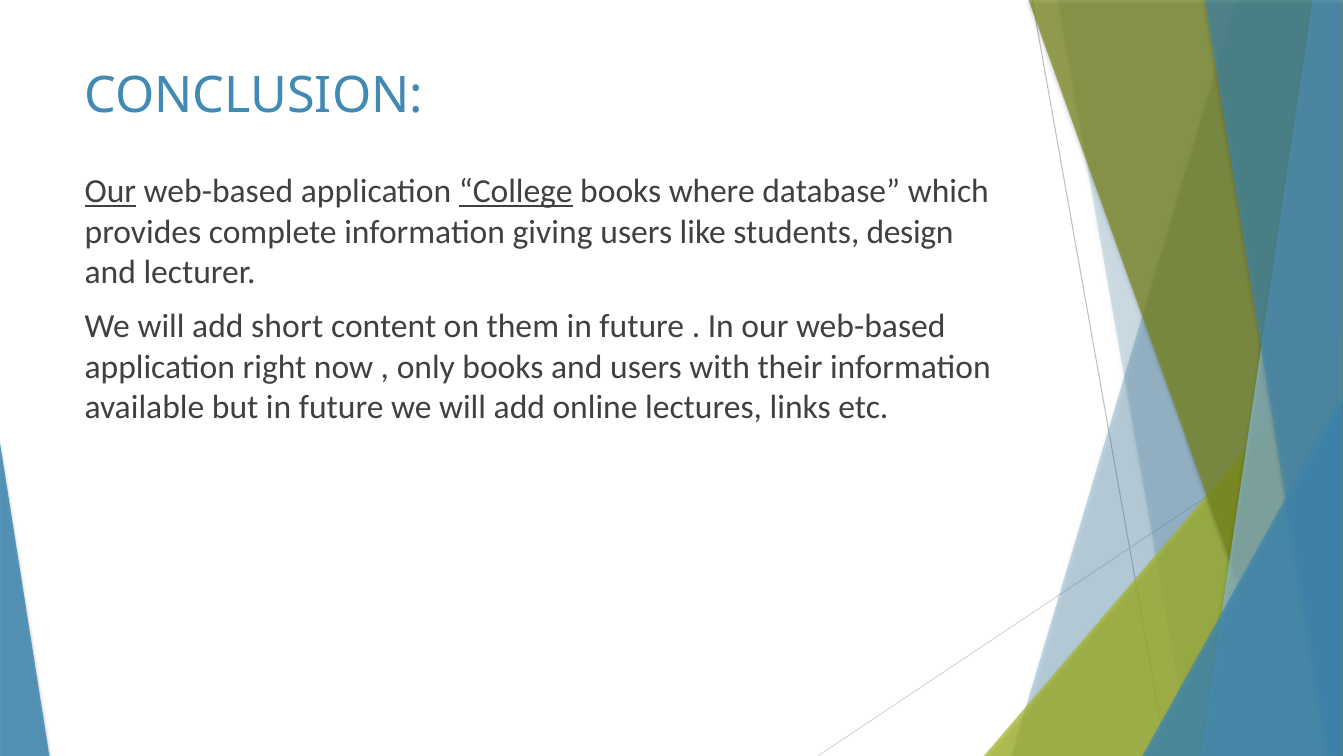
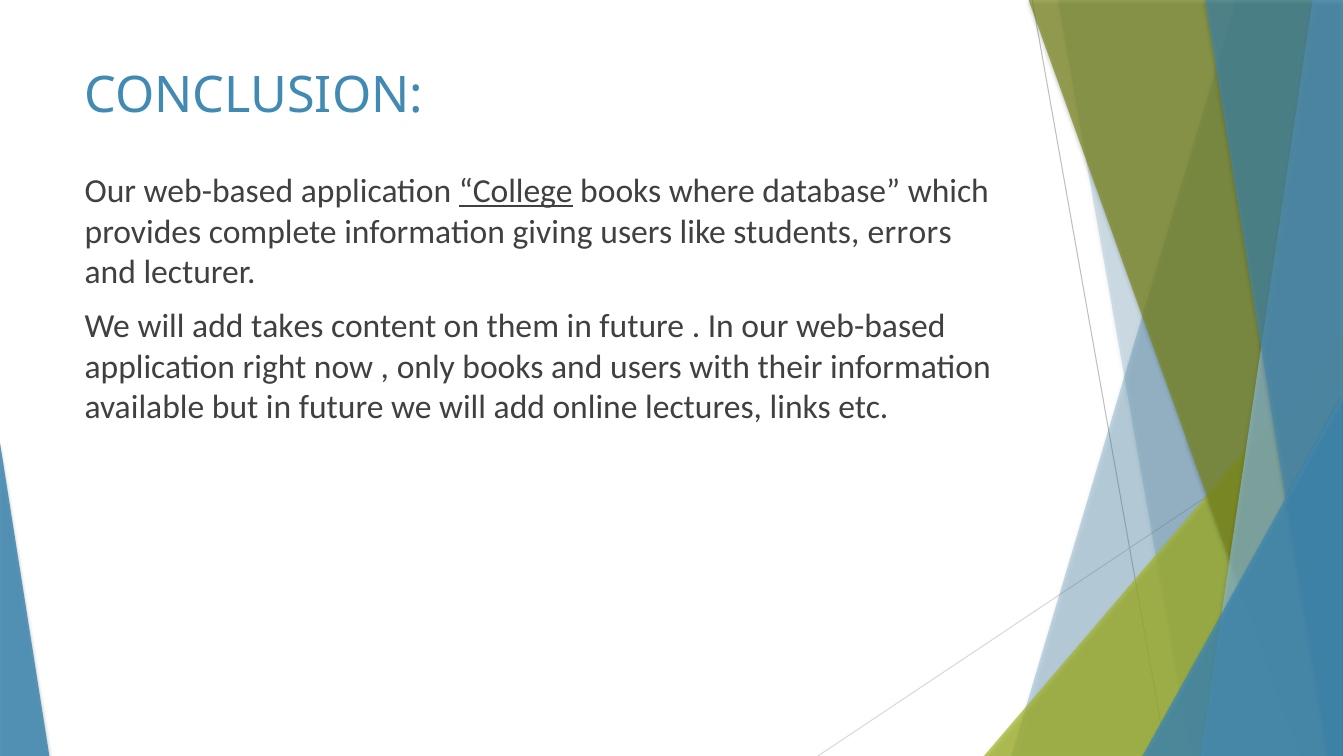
Our underline: present -> none (110, 192)
design: design -> errors (910, 232)
short: short -> takes (287, 326)
